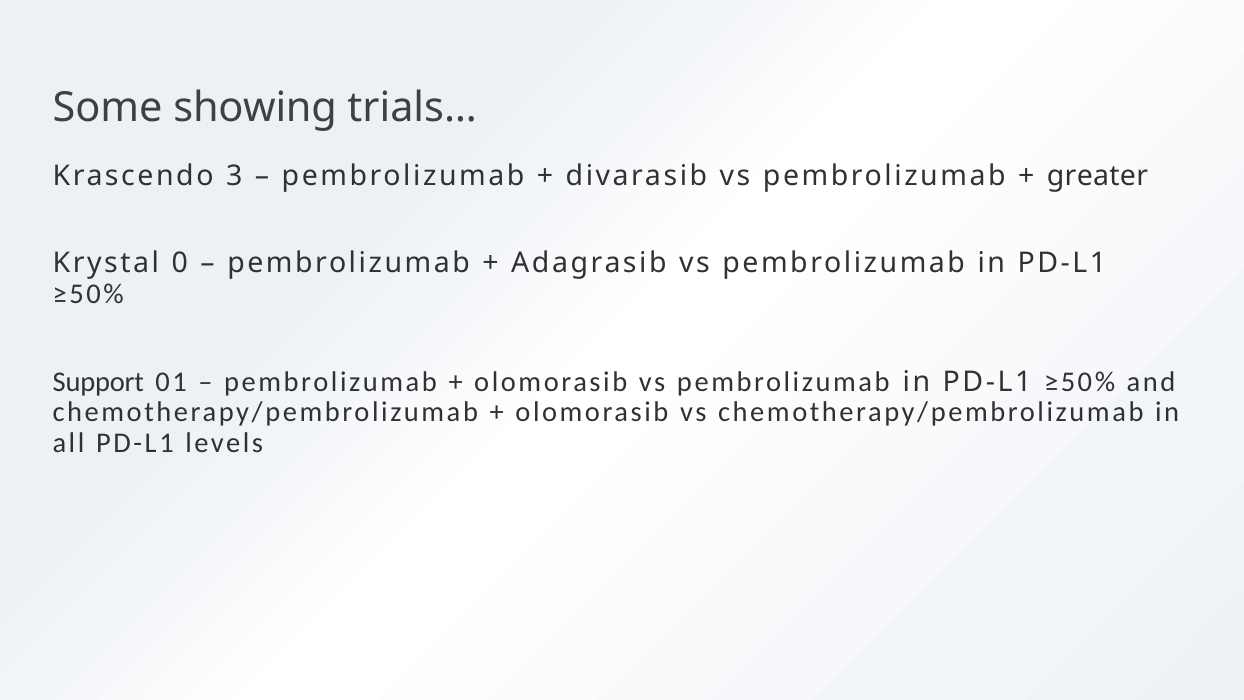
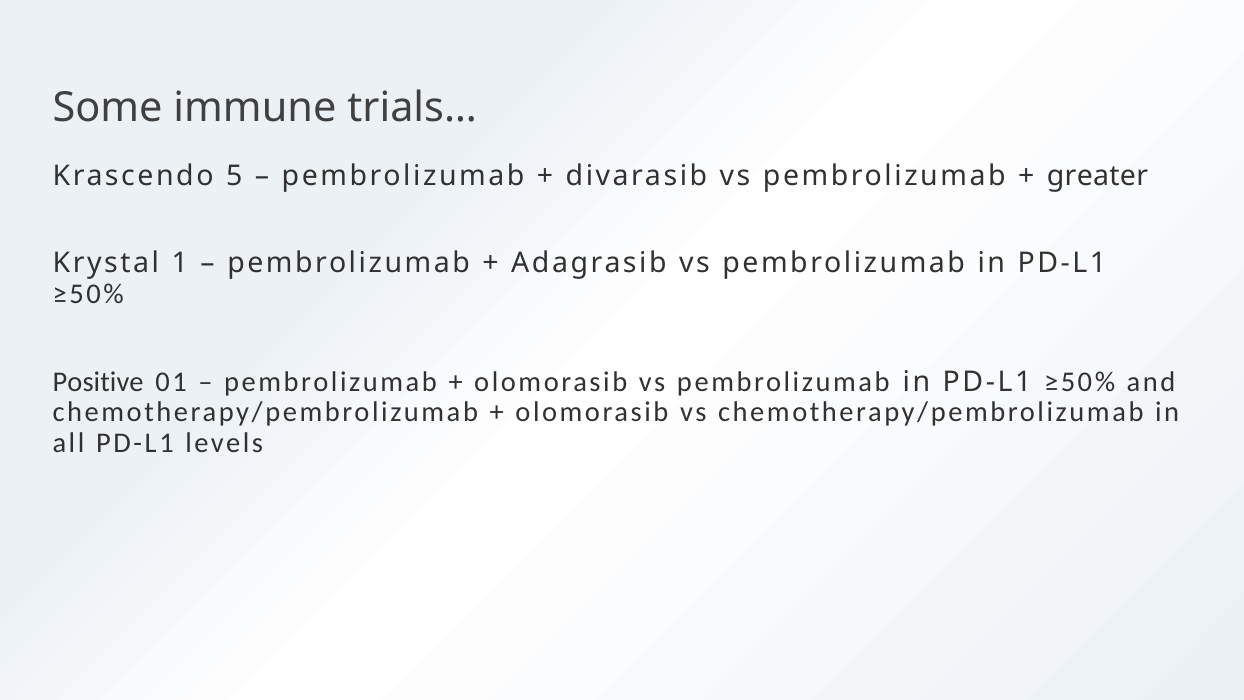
showing: showing -> immune (255, 107)
3: 3 -> 5 (234, 176)
0: 0 -> 1 (180, 263)
Support: Support -> Positive (98, 381)
